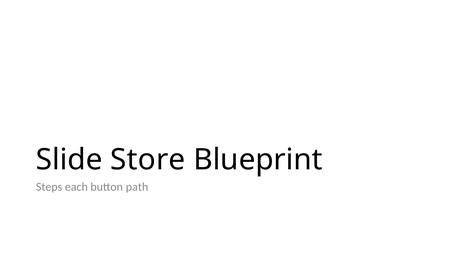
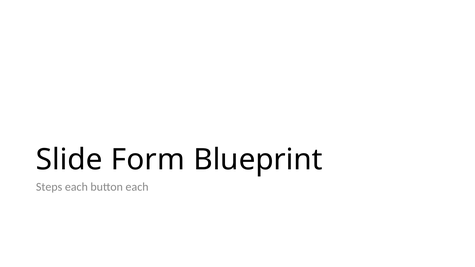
Store: Store -> Form (148, 160)
button path: path -> each (137, 187)
